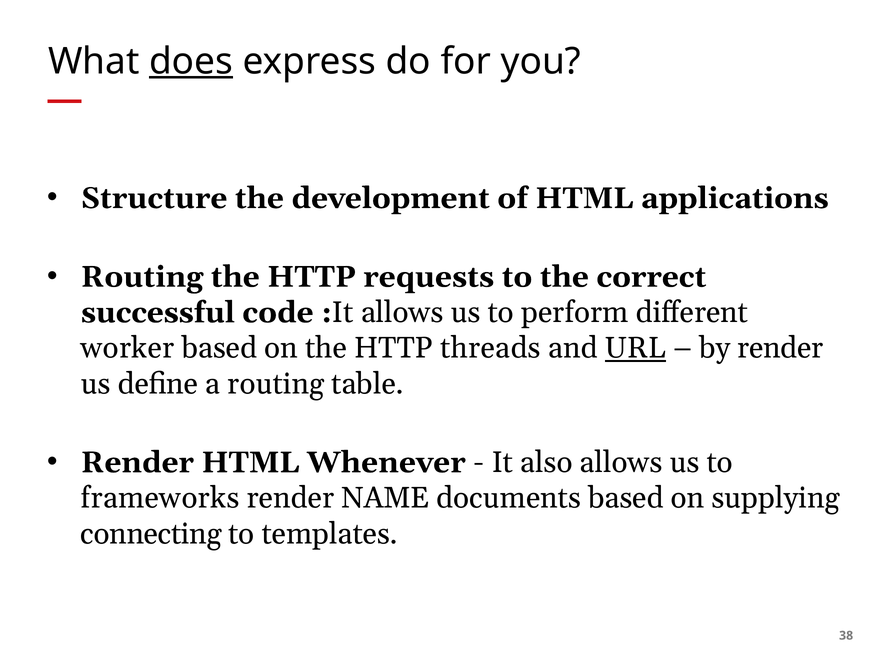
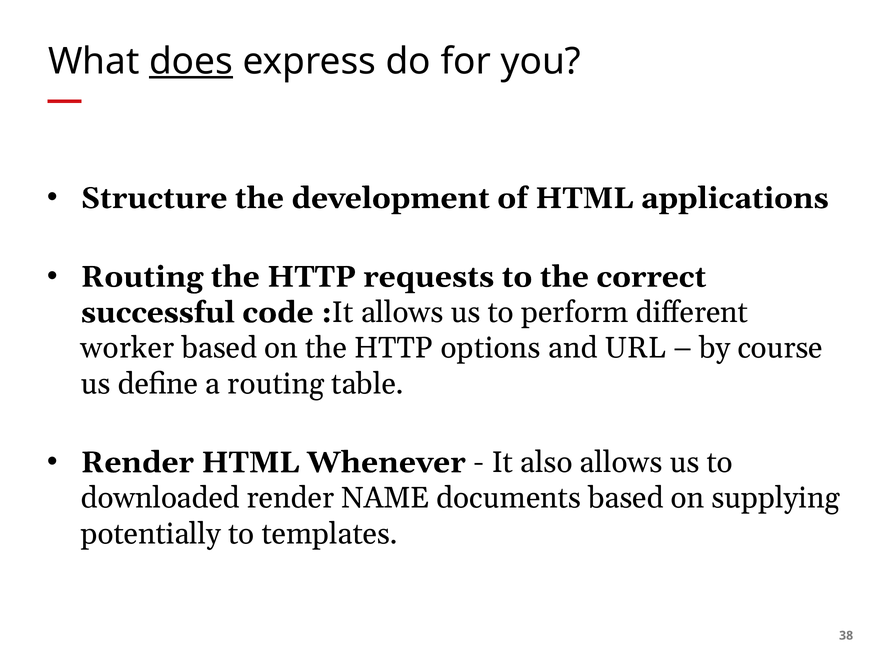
threads: threads -> options (490, 348)
URL underline: present -> none (635, 348)
by render: render -> course (780, 348)
frameworks: frameworks -> downloaded (160, 498)
connecting: connecting -> potentially (151, 533)
